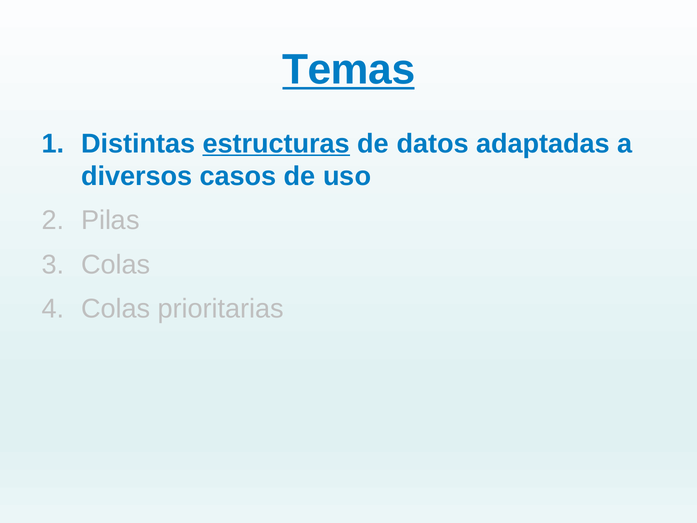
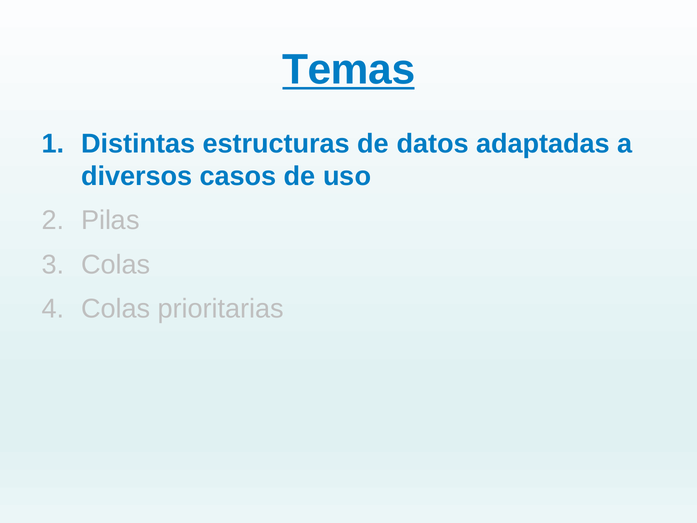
estructuras underline: present -> none (276, 144)
